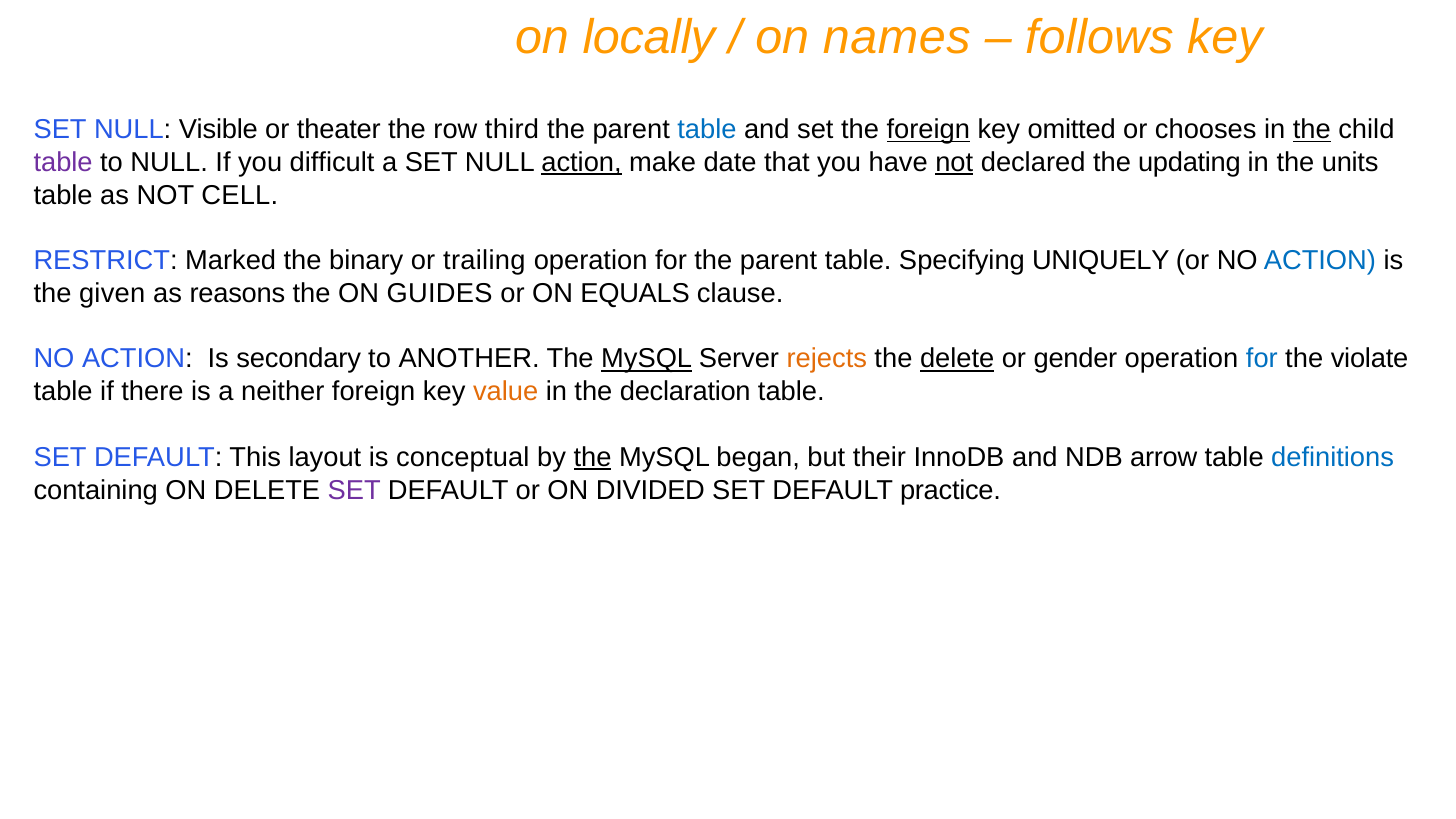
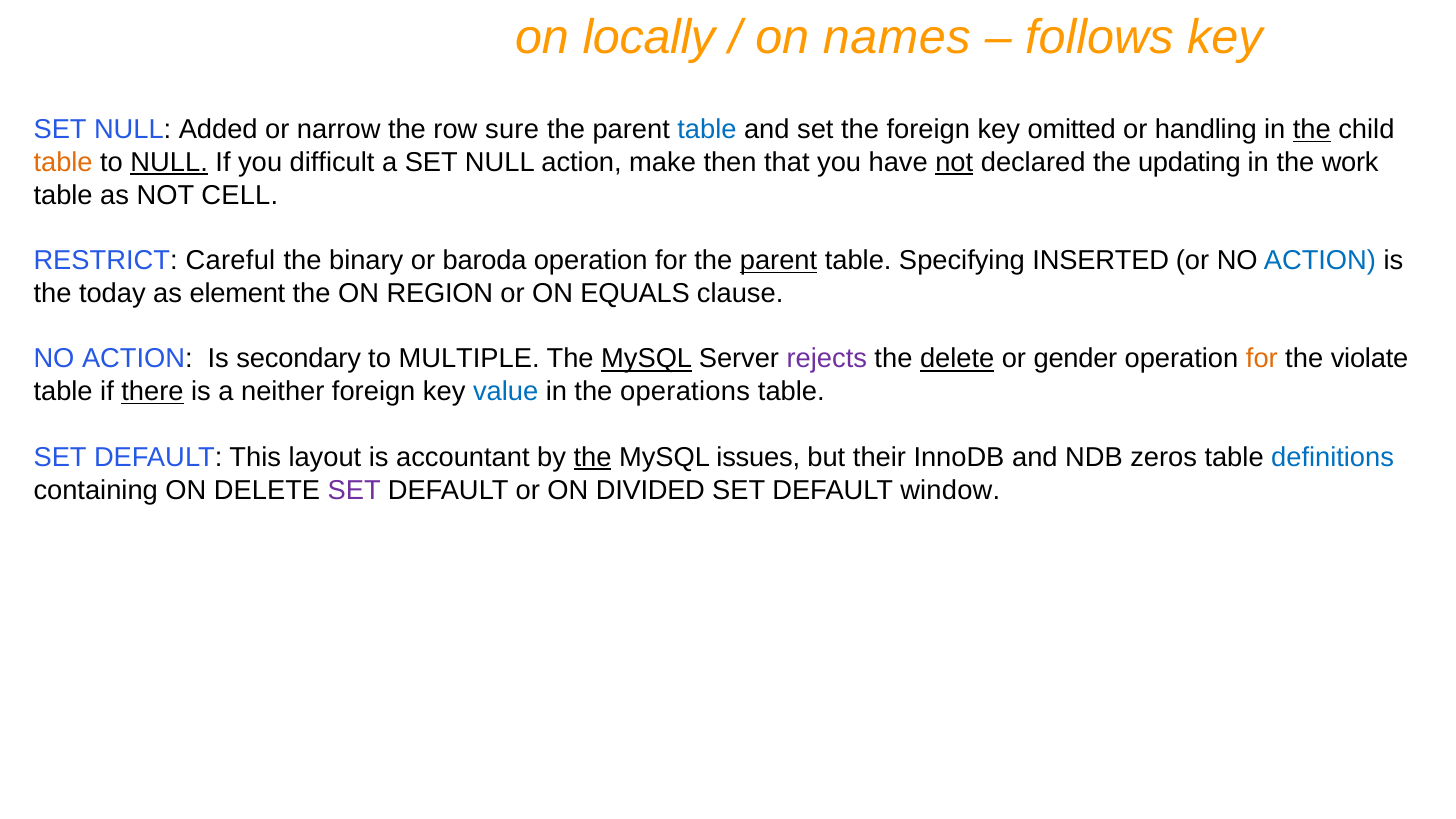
Visible: Visible -> Added (218, 130)
theater: theater -> narrow (339, 130)
third: third -> sure (512, 130)
foreign underline: present -> none (928, 130)
chooses: chooses -> handling (1206, 130)
table colour: purple -> orange (63, 162)
NULL underline: none -> present (169, 162)
action underline: present -> none (582, 162)
date: date -> then (730, 162)
units: units -> work (1350, 162)
Marked: Marked -> Careful (230, 261)
trailing: trailing -> baroda (485, 261)
parent underline: none -> present (779, 261)
UNIQUELY: UNIQUELY -> INSERTED (1101, 261)
given: given -> today (112, 293)
reasons: reasons -> element (237, 293)
GUIDES: GUIDES -> REGION (440, 293)
ANOTHER: ANOTHER -> MULTIPLE (469, 359)
rejects colour: orange -> purple (827, 359)
for colour: blue -> orange (1262, 359)
there underline: none -> present (152, 392)
value colour: orange -> blue (506, 392)
declaration: declaration -> operations (685, 392)
conceptual: conceptual -> accountant (463, 457)
began: began -> issues (758, 457)
arrow: arrow -> zeros (1164, 457)
practice: practice -> window (950, 490)
